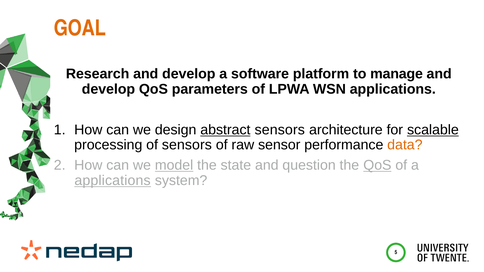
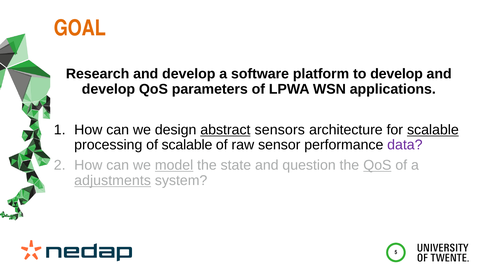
to manage: manage -> develop (397, 74)
of sensors: sensors -> scalable (187, 145)
data colour: orange -> purple (405, 145)
applications: applications -> adjustments (113, 181)
